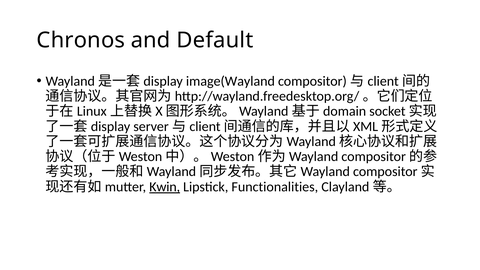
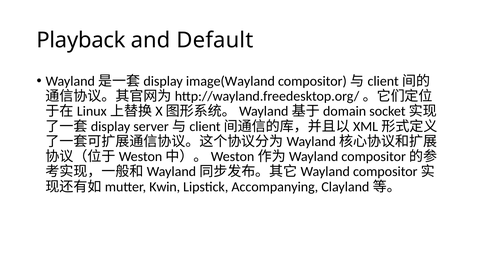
Chronos: Chronos -> Playback (81, 40)
Kwin underline: present -> none (165, 187)
Functionalities: Functionalities -> Accompanying (275, 187)
